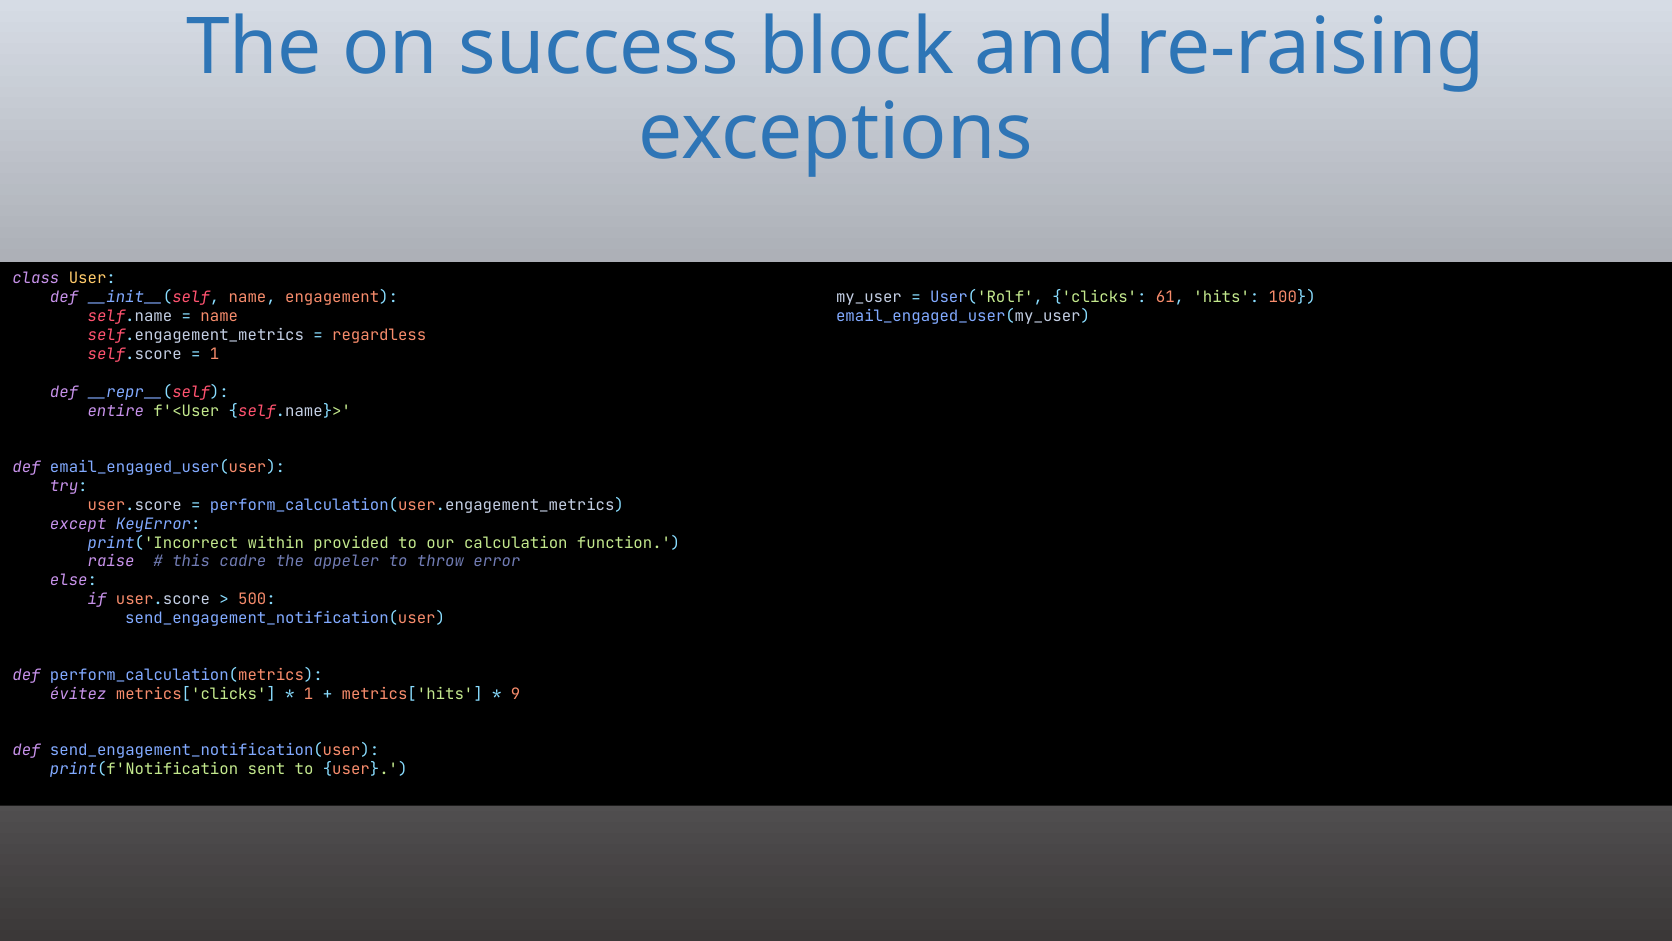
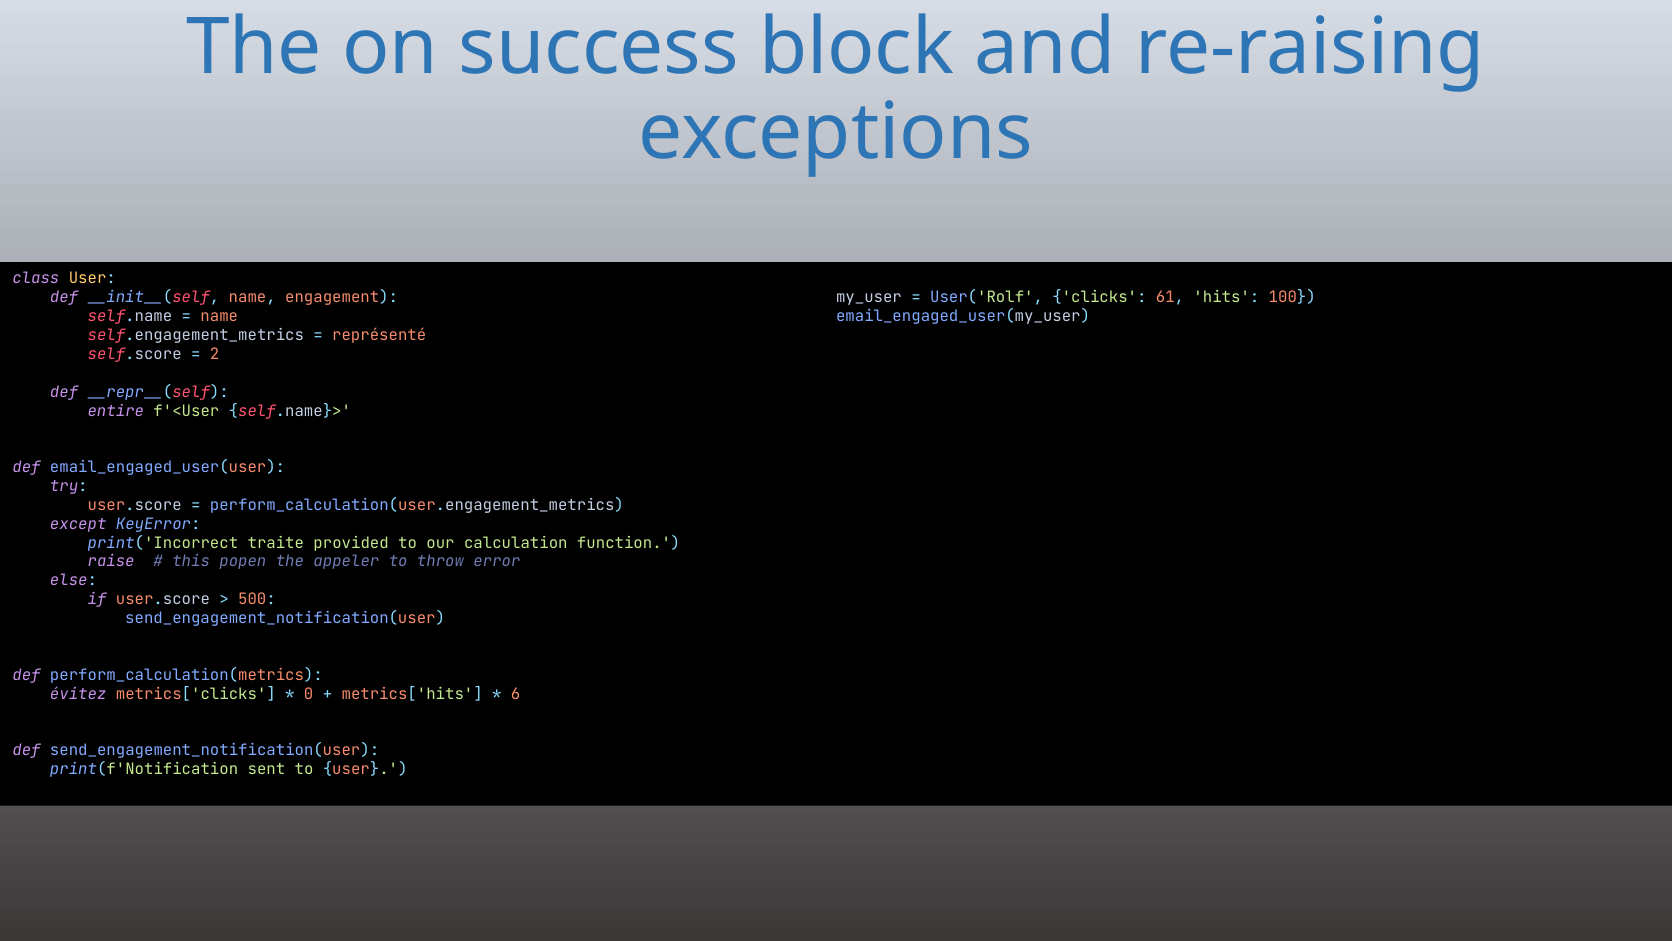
regardless: regardless -> représenté (379, 335)
1: 1 -> 2 (215, 354)
within: within -> traite (276, 543)
cadre: cadre -> popen (243, 561)
1: 1 -> 0 (309, 693)
9: 9 -> 6 (516, 693)
